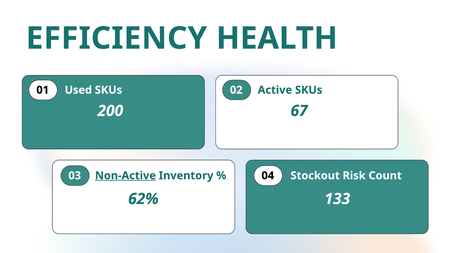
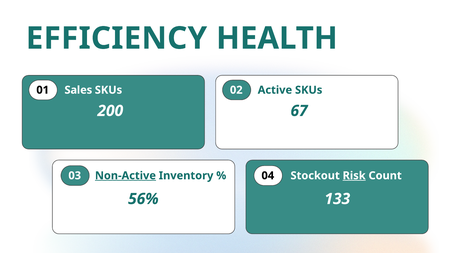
Used: Used -> Sales (78, 90)
Risk underline: none -> present (354, 175)
62%: 62% -> 56% (143, 199)
